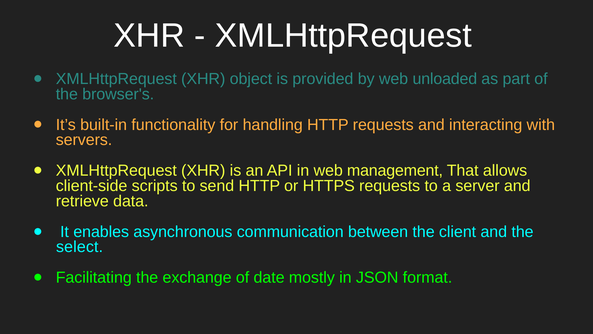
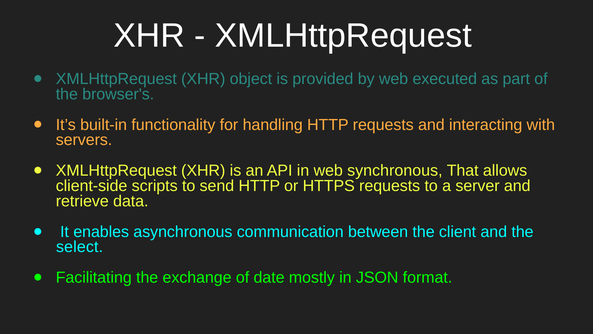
unloaded: unloaded -> executed (445, 79)
management: management -> synchronous (395, 170)
